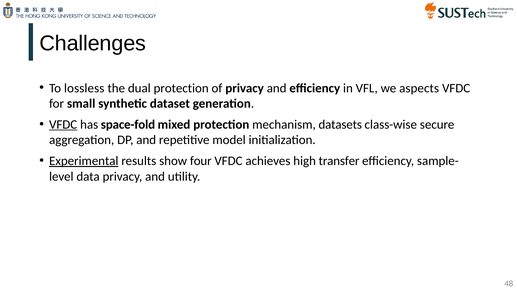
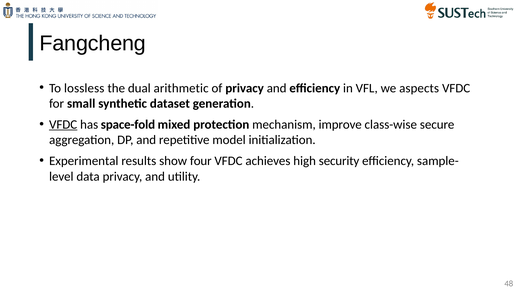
Challenges: Challenges -> Fangcheng (93, 43)
dual protection: protection -> arithmetic (181, 88)
datasets: datasets -> improve (340, 124)
Experimental underline: present -> none (84, 161)
transfer: transfer -> security (339, 161)
